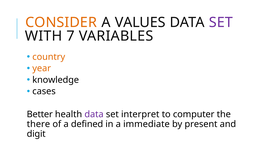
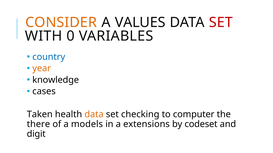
SET colour: purple -> red (221, 22)
7: 7 -> 0 (71, 36)
country colour: orange -> blue (49, 57)
Better: Better -> Taken (40, 115)
data colour: purple -> orange (94, 115)
interpret: interpret -> checking (140, 115)
defined: defined -> models (87, 125)
immediate: immediate -> extensions (146, 125)
present: present -> codeset (201, 125)
